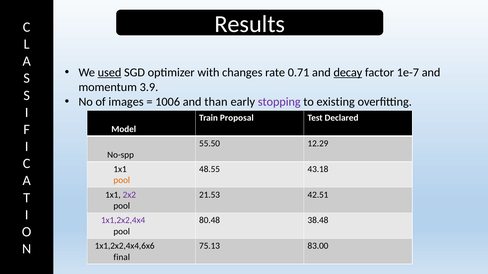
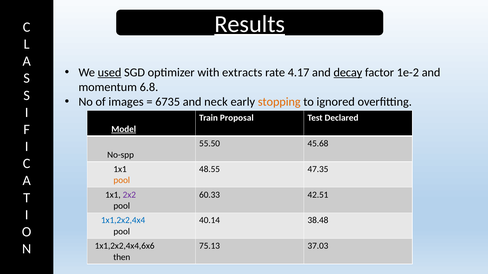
Results underline: none -> present (250, 24)
changes: changes -> extracts (242, 73)
0.71: 0.71 -> 4.17 (299, 73)
1e-7: 1e-7 -> 1e-2 (408, 73)
3.9: 3.9 -> 6.8 (149, 87)
1006: 1006 -> 6735 (168, 102)
than: than -> neck (216, 102)
stopping colour: purple -> orange (279, 102)
existing: existing -> ignored (336, 102)
Model underline: none -> present (124, 129)
12.29: 12.29 -> 45.68 (318, 144)
43.18: 43.18 -> 47.35 (318, 169)
21.53: 21.53 -> 60.33 (210, 195)
1x1,2x2,4x4 colour: purple -> blue (123, 221)
80.48: 80.48 -> 40.14 (210, 221)
83.00: 83.00 -> 37.03 (318, 246)
final: final -> then (122, 258)
